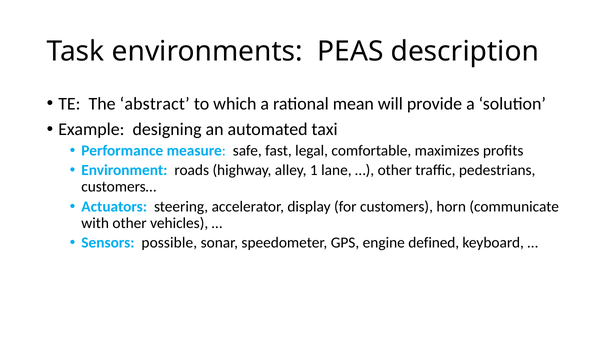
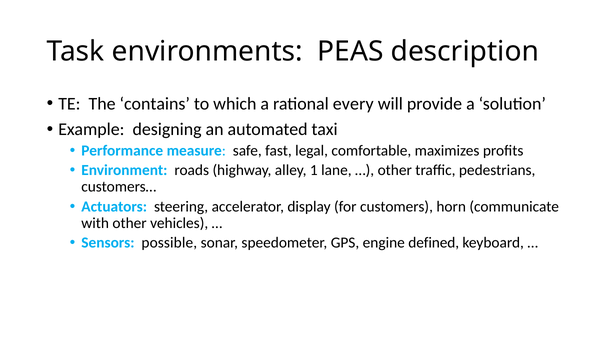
abstract: abstract -> contains (155, 104)
mean: mean -> every (353, 104)
